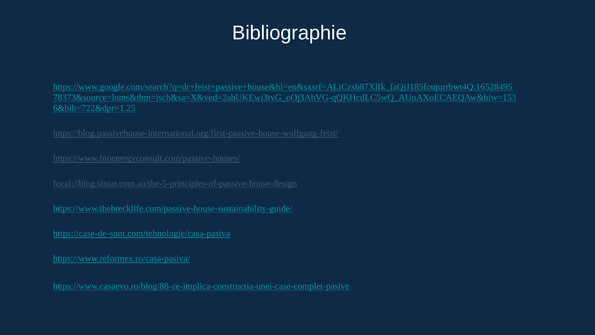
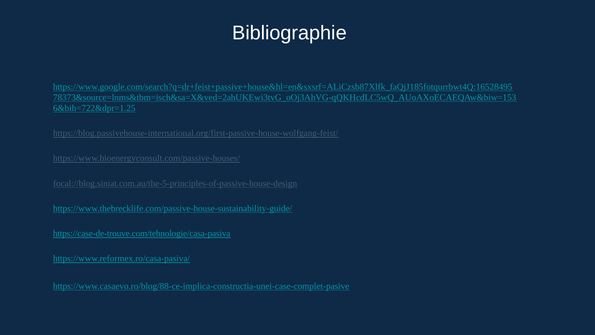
https://case-de-sont.com/tehnologie/casa-pasiva: https://case-de-sont.com/tehnologie/casa-pasiva -> https://case-de-trouve.com/tehnologie/casa-pasiva (142, 233)
